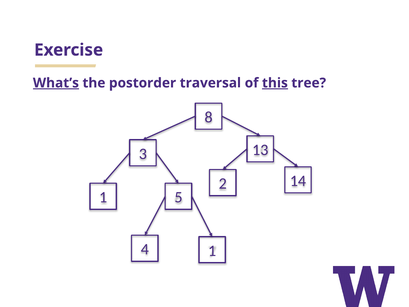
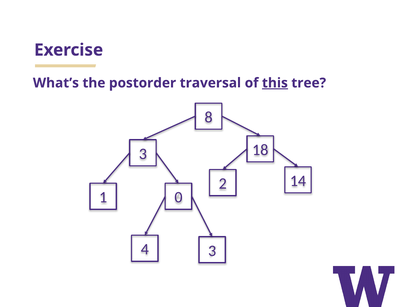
What’s underline: present -> none (56, 83)
13: 13 -> 18 (260, 150)
5: 5 -> 0 (178, 197)
4 1: 1 -> 3 (212, 251)
